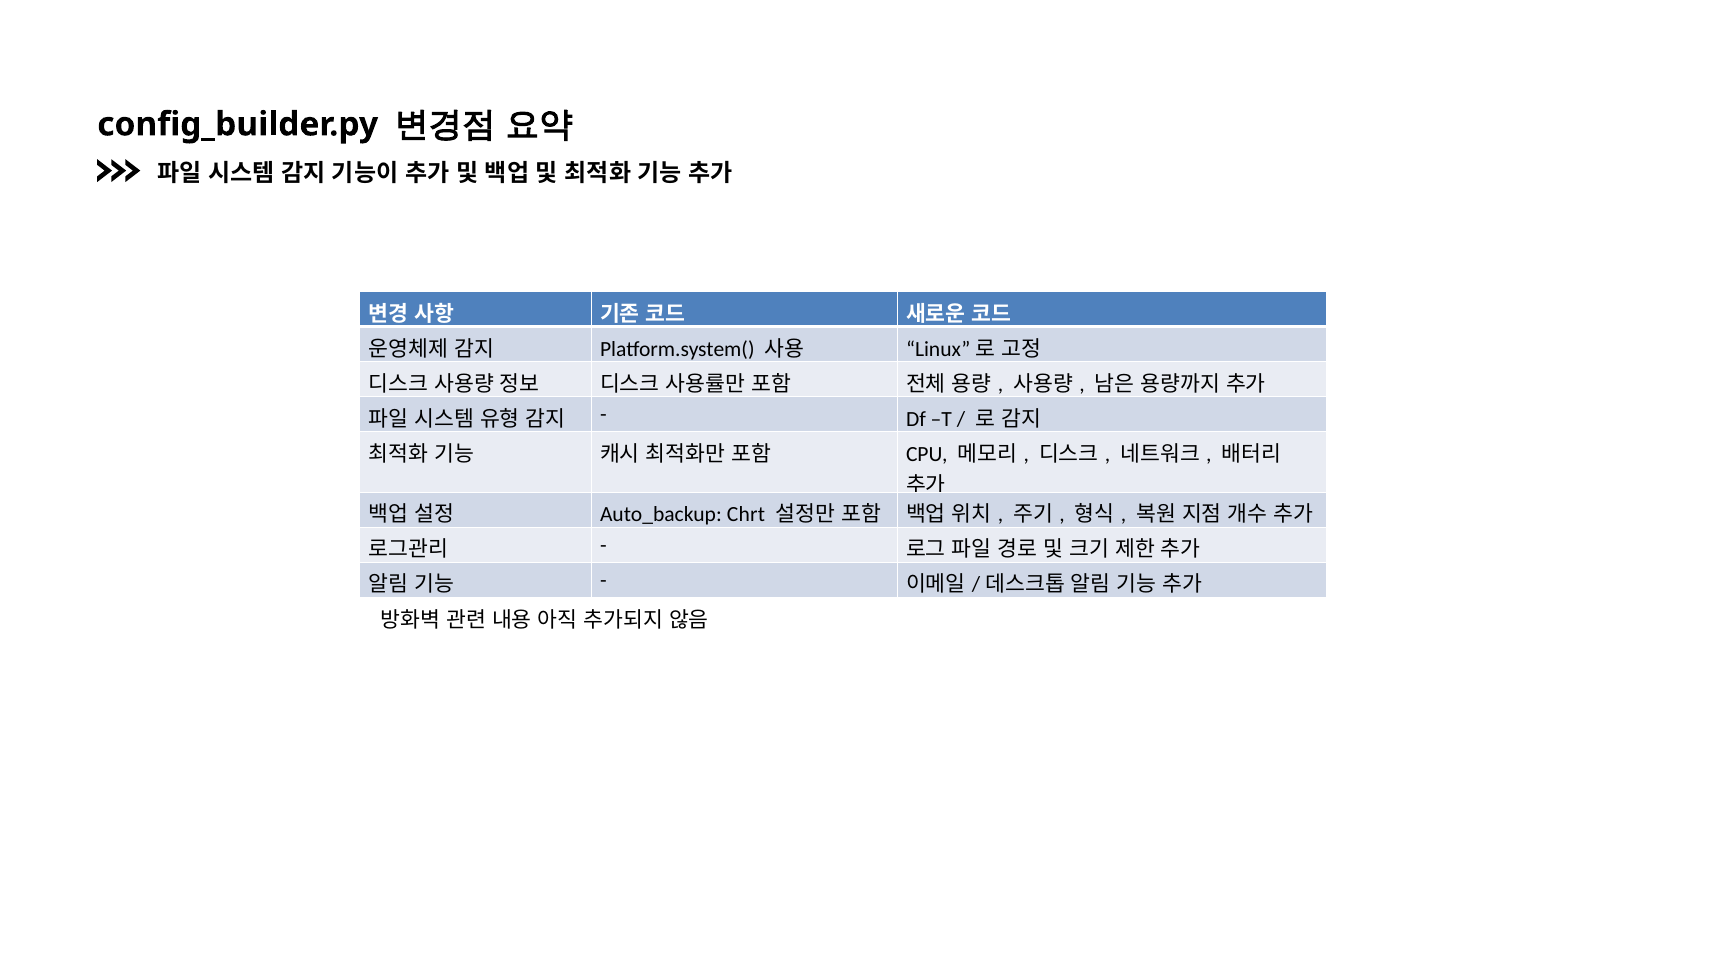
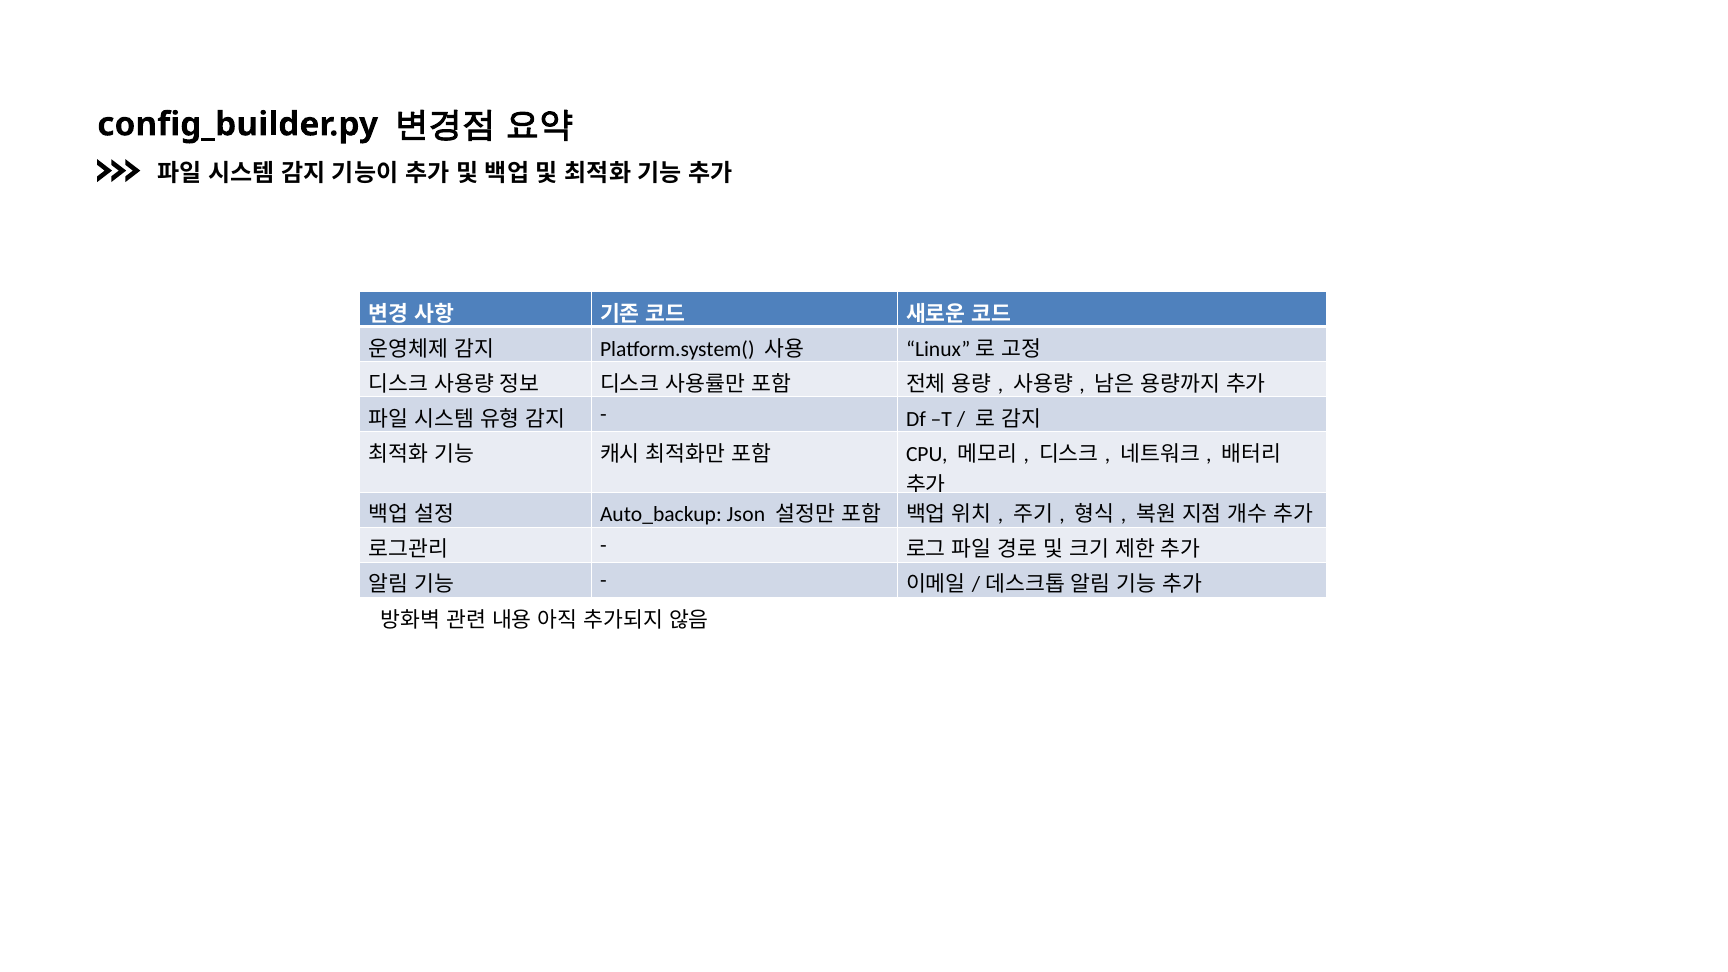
Chrt: Chrt -> Json (746, 515)
